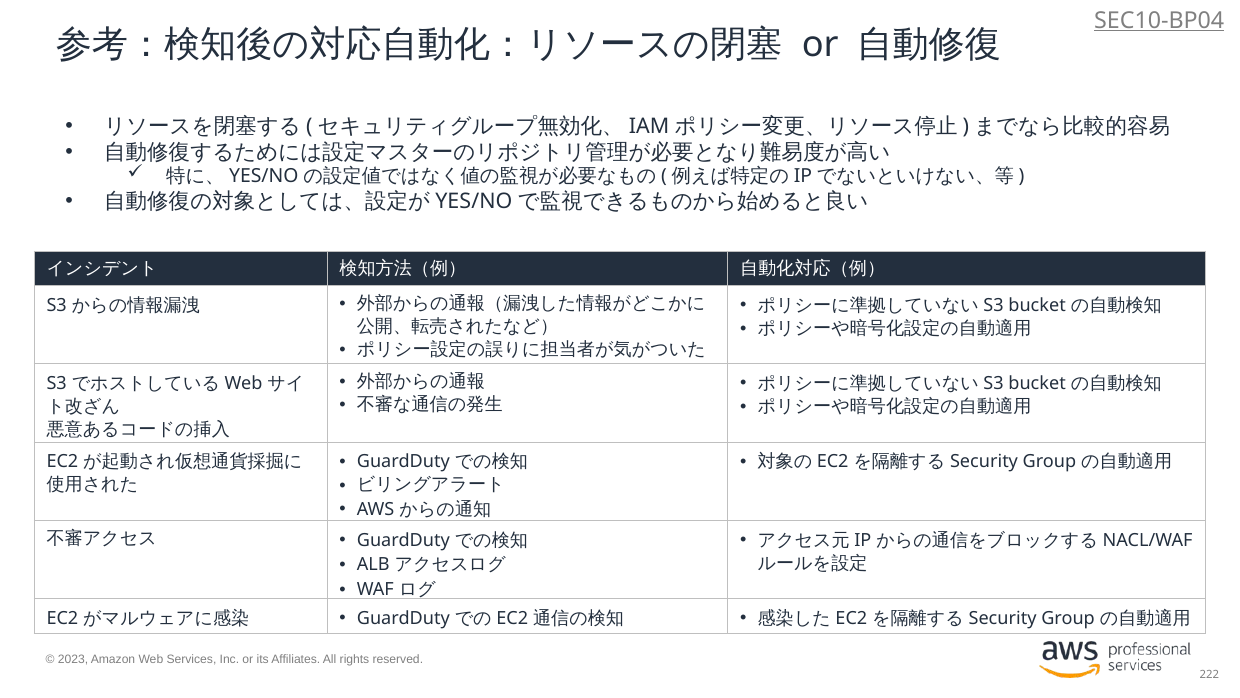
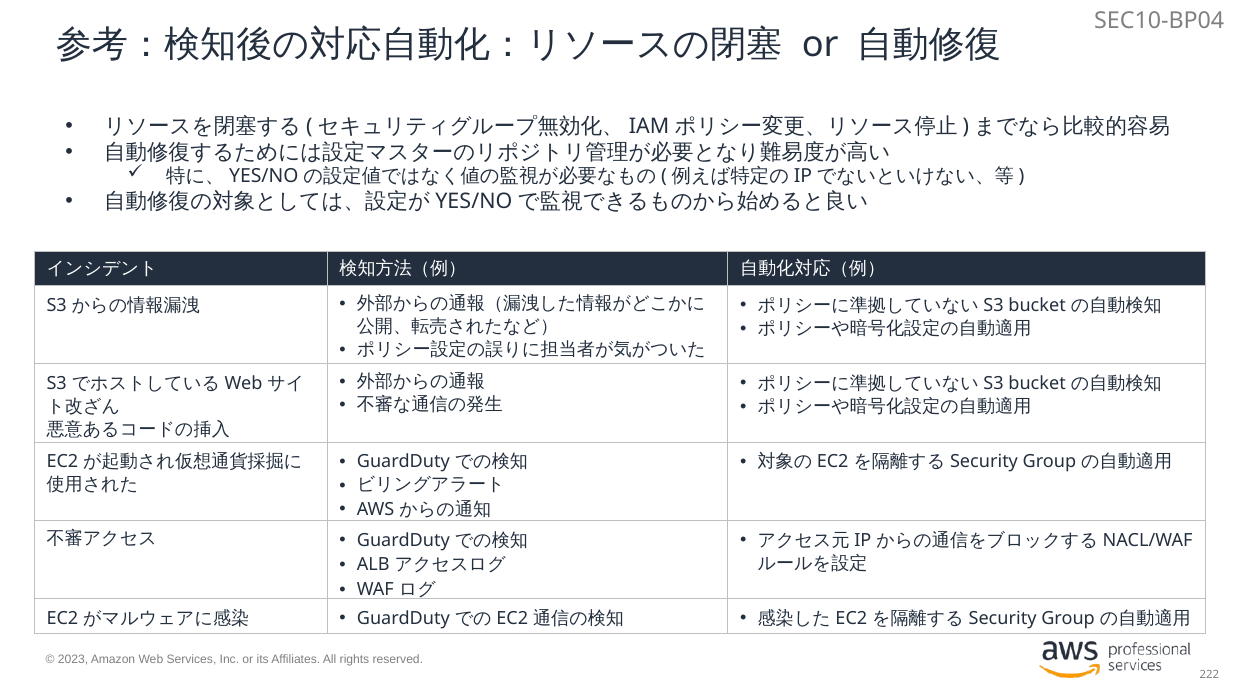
SEC10-BP04 underline: present -> none (1159, 20)
